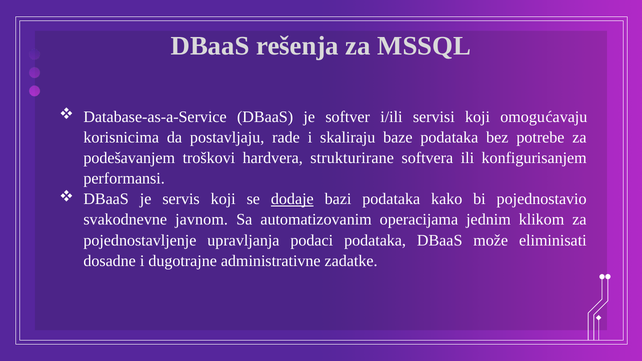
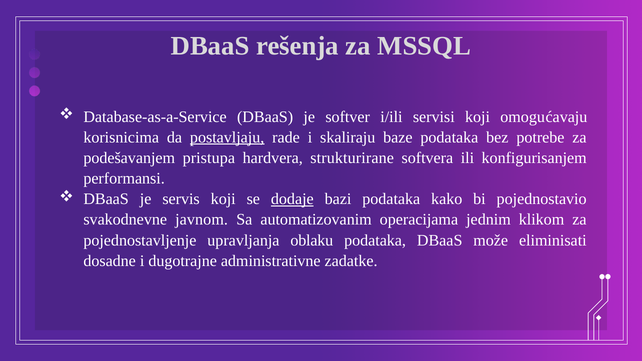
postavljaju underline: none -> present (227, 137)
troškovi: troškovi -> pristupa (209, 158)
podaci: podaci -> oblaku (312, 240)
